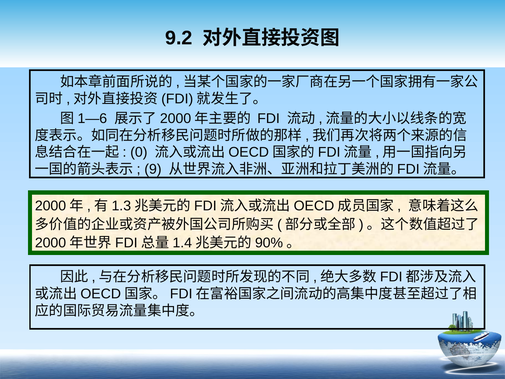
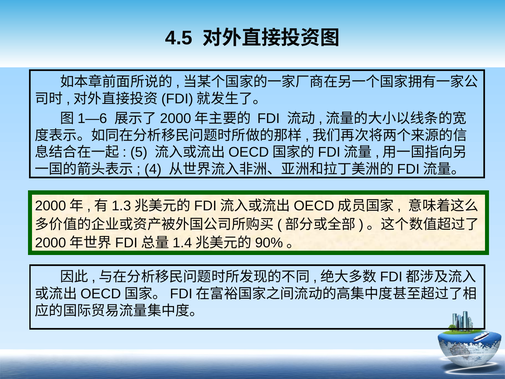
9.2: 9.2 -> 4.5 (179, 38)
0: 0 -> 5 (139, 152)
9: 9 -> 4 (153, 169)
